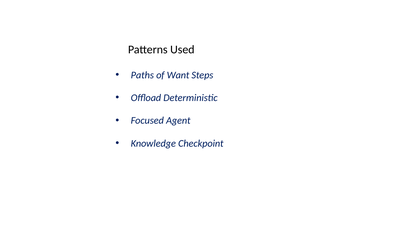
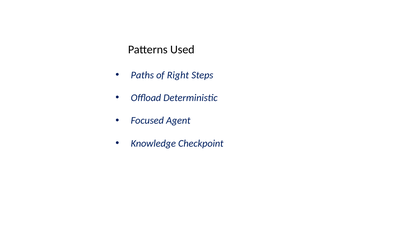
Want: Want -> Right (178, 75)
